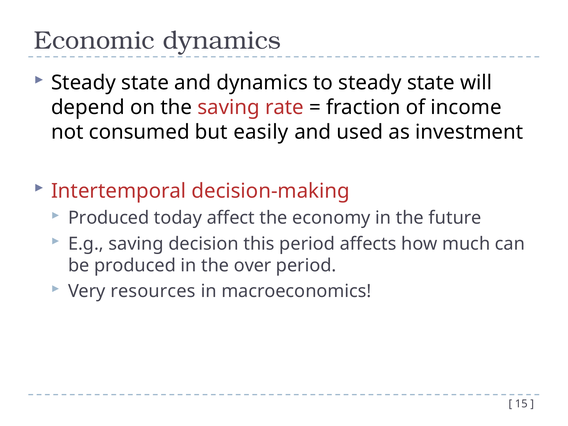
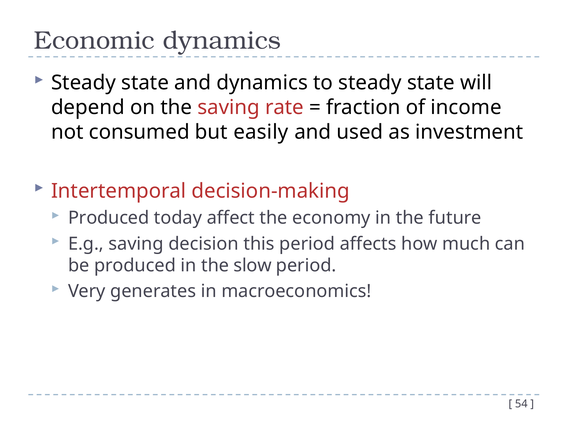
over: over -> slow (253, 266)
resources: resources -> generates (153, 291)
15: 15 -> 54 (521, 404)
